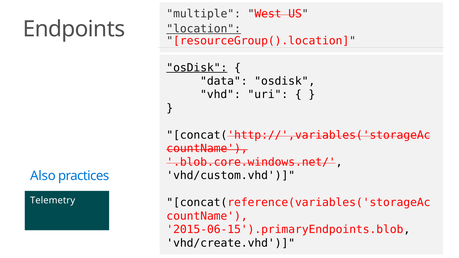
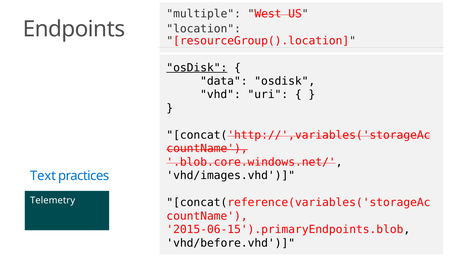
location underline: present -> none (204, 29)
vhd/custom.vhd: vhd/custom.vhd -> vhd/images.vhd (231, 176)
Also: Also -> Text (43, 176)
vhd/create.vhd: vhd/create.vhd -> vhd/before.vhd (231, 243)
